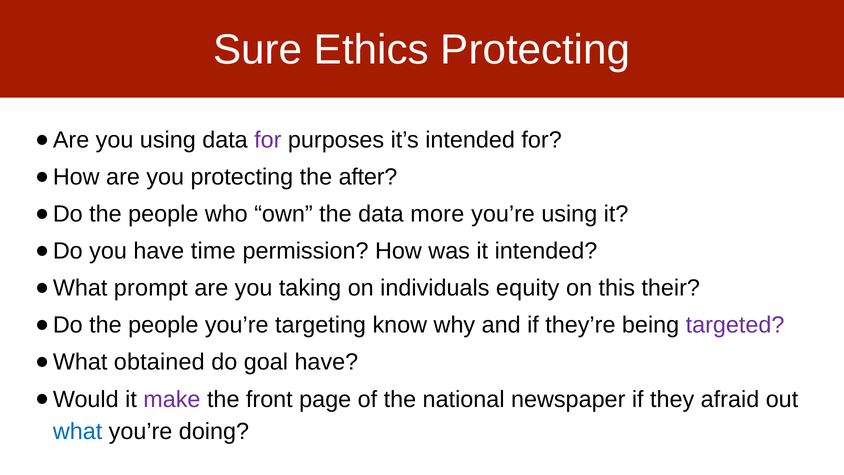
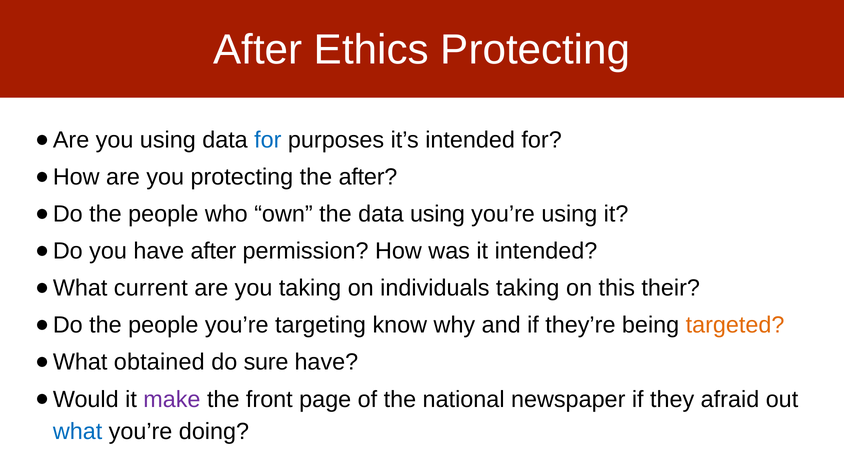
Sure: Sure -> After (258, 50)
for colour: purple -> blue (268, 140)
data more: more -> using (438, 214)
have time: time -> after (213, 251)
prompt: prompt -> current (151, 288)
individuals equity: equity -> taking (528, 288)
targeted colour: purple -> orange (735, 325)
goal: goal -> sure (266, 362)
